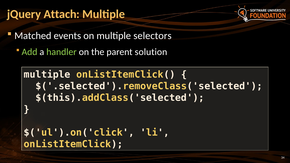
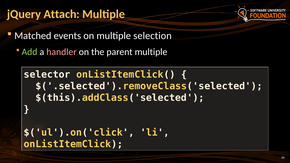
selectors: selectors -> selection (153, 36)
handler colour: light green -> pink (61, 52)
parent solution: solution -> multiple (151, 52)
multiple: multiple -> selector (47, 75)
